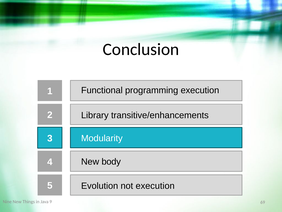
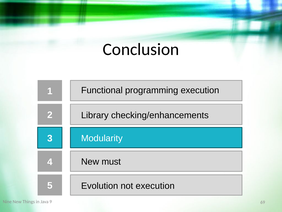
transitive/enhancements: transitive/enhancements -> checking/enhancements (160, 115)
body: body -> must (111, 161)
